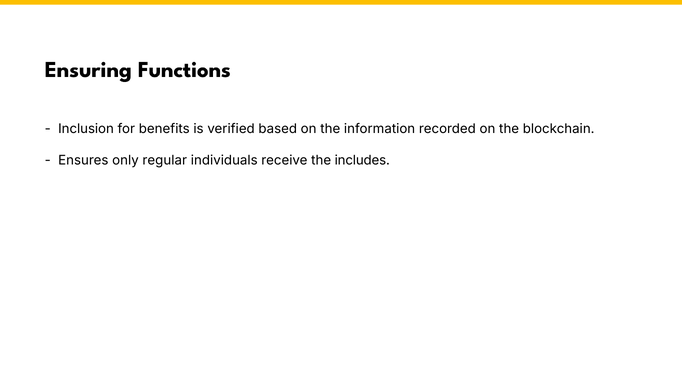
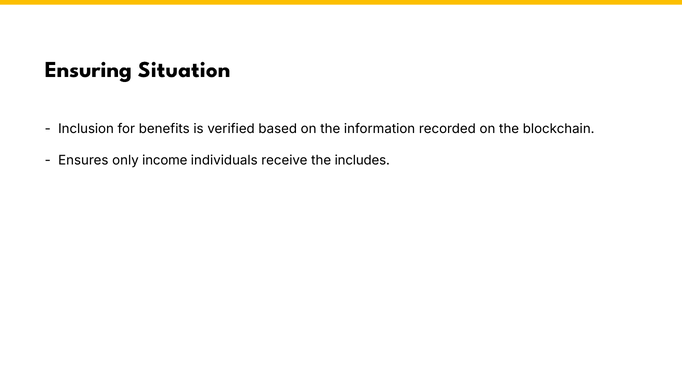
Functions: Functions -> Situation (184, 69)
regular: regular -> income (165, 160)
